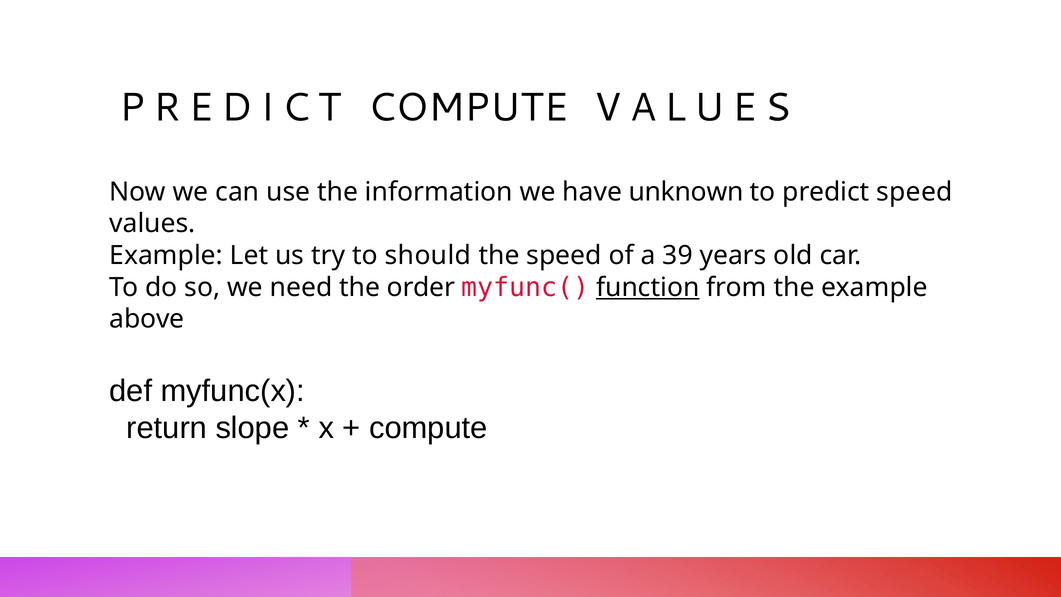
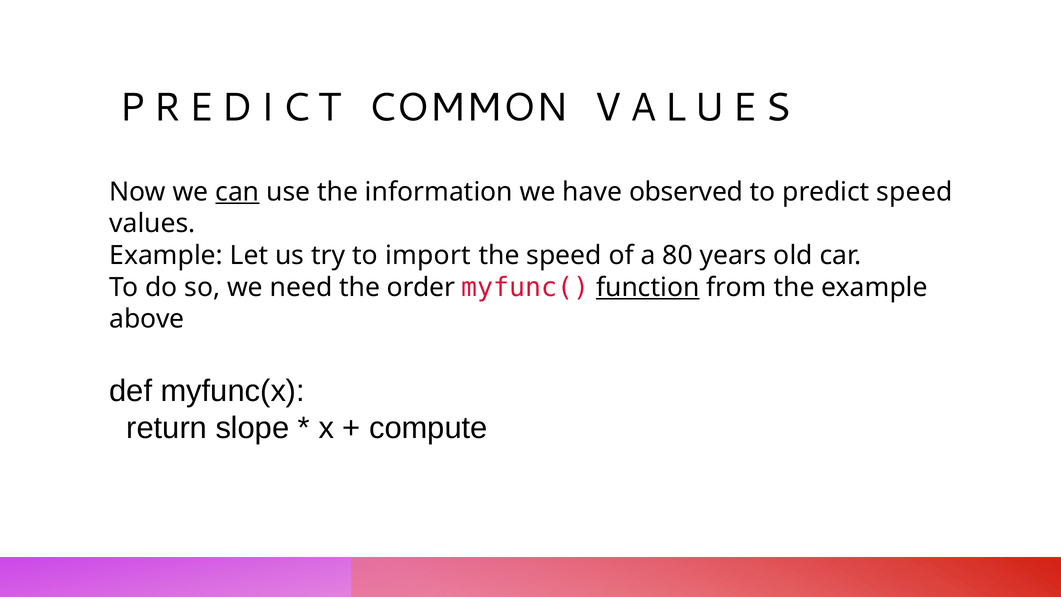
PREDICT COMPUTE: COMPUTE -> COMMON (468, 108)
can underline: none -> present (237, 192)
unknown: unknown -> observed (686, 192)
should: should -> import (428, 255)
39: 39 -> 80 (678, 255)
